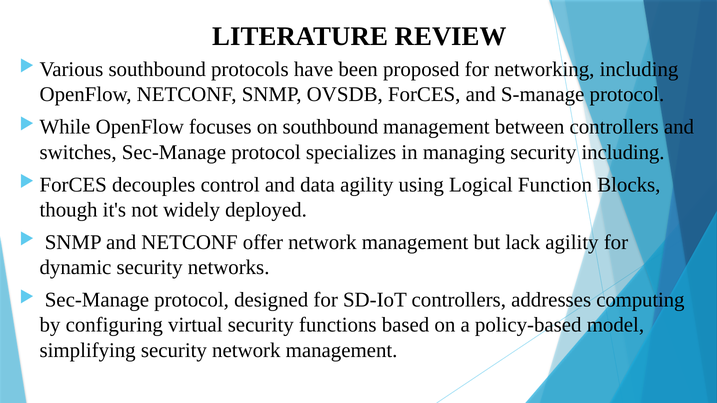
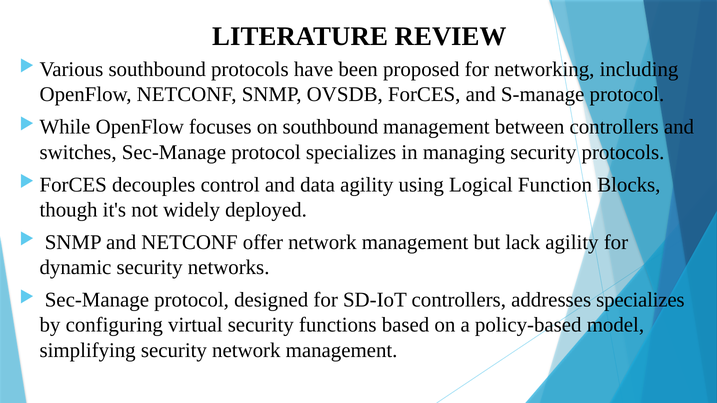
security including: including -> protocols (623, 152)
addresses computing: computing -> specializes (640, 300)
